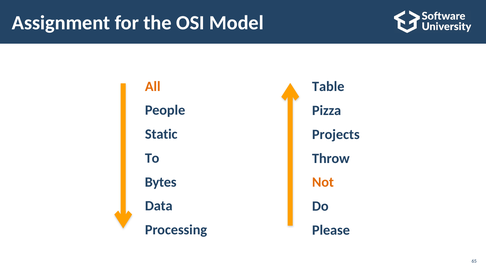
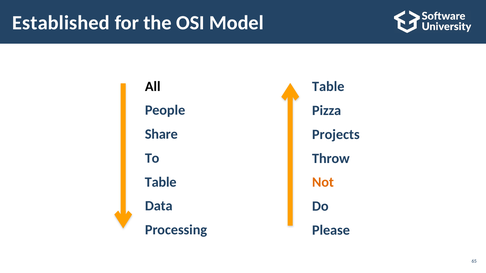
Assignment: Assignment -> Established (61, 23)
All colour: orange -> black (153, 86)
Static: Static -> Share (161, 134)
Bytes: Bytes -> Table (161, 182)
